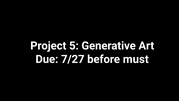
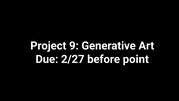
5: 5 -> 9 (74, 46)
7/27: 7/27 -> 2/27 (73, 59)
must: must -> point (136, 59)
